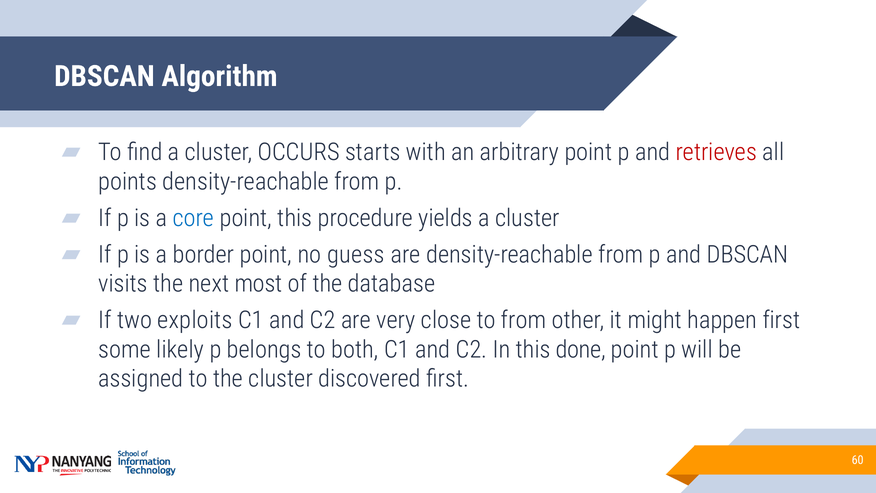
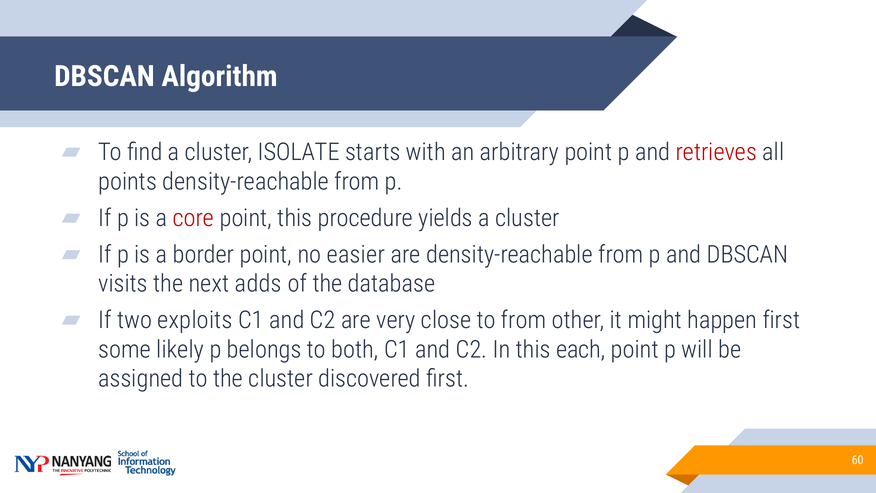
OCCURS: OCCURS -> ISOLATE (299, 152)
core colour: blue -> red (193, 218)
guess: guess -> easier (356, 254)
most: most -> adds (258, 284)
done: done -> each (581, 349)
